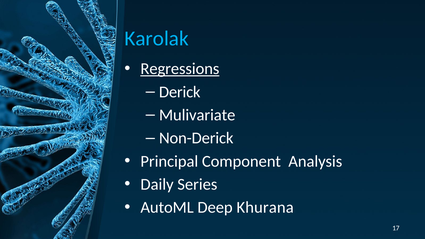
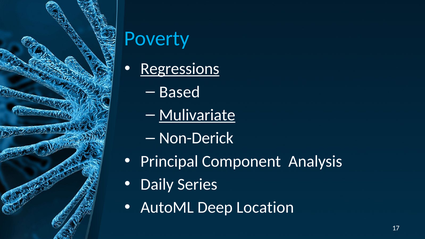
Karolak: Karolak -> Poverty (157, 38)
Derick: Derick -> Based (180, 92)
Mulivariate underline: none -> present (197, 115)
Khurana: Khurana -> Location (265, 208)
